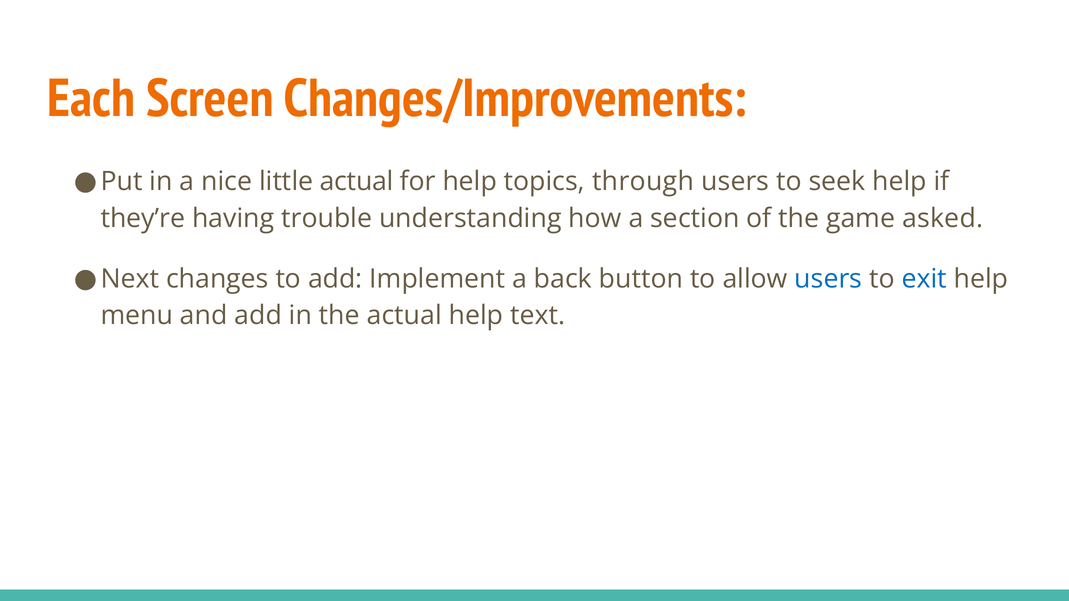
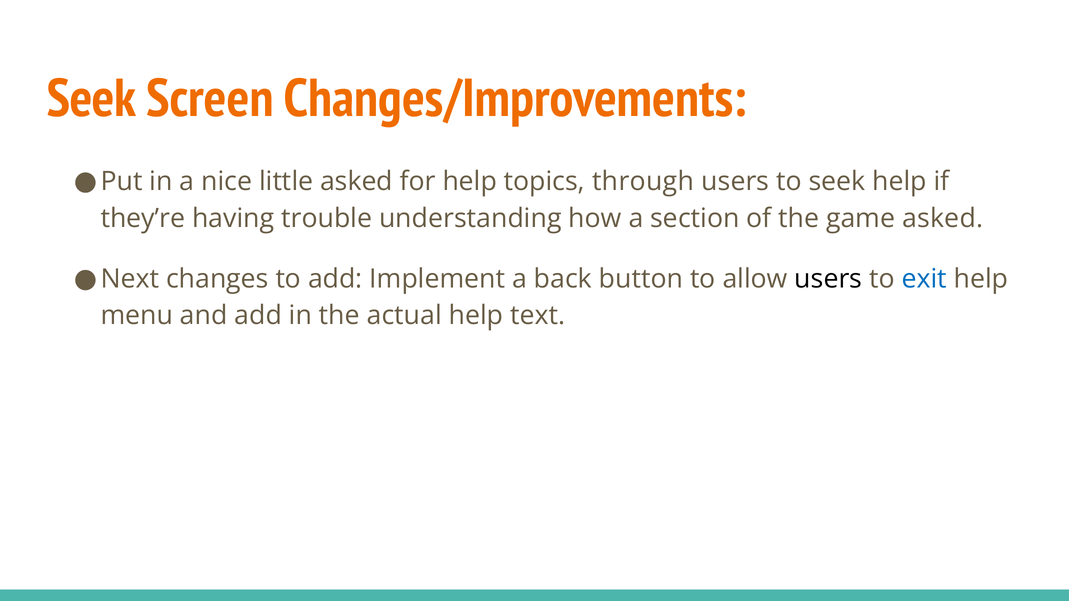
Each: Each -> Seek (91, 99)
little actual: actual -> asked (357, 181)
users colour: blue -> black (828, 279)
